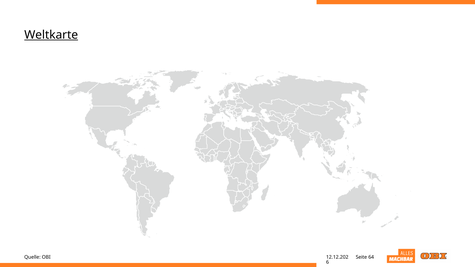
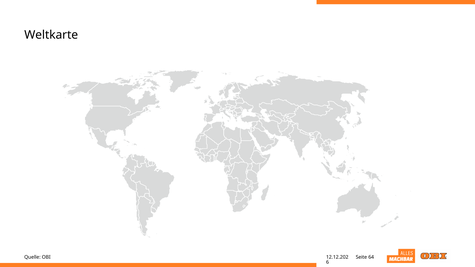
Weltkarte underline: present -> none (51, 35)
